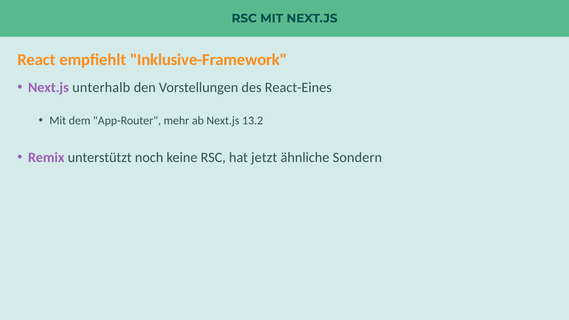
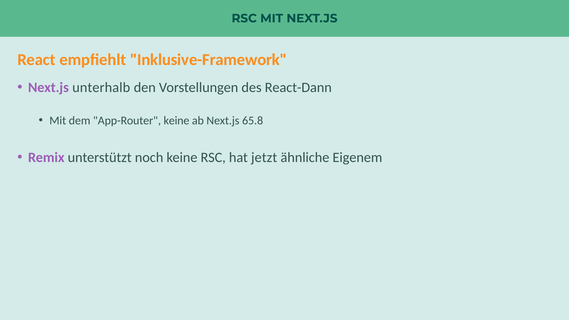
React-Eines: React-Eines -> React-Dann (298, 88)
App-Router mehr: mehr -> keine (176, 121)
13.2: 13.2 -> 65.8 (253, 121)
Sondern: Sondern -> Eigenem (357, 158)
